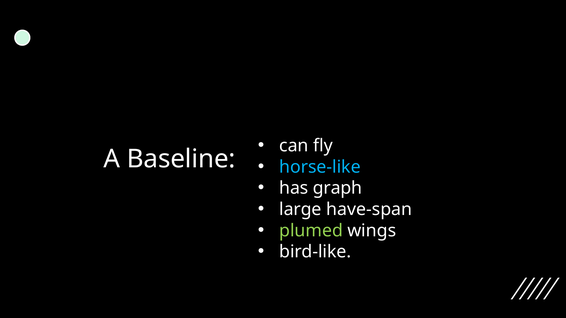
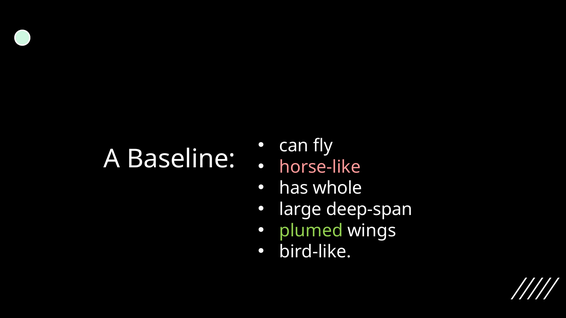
horse-like colour: light blue -> pink (320, 167)
graph: graph -> whole (337, 188)
have-span: have-span -> deep-span (369, 210)
